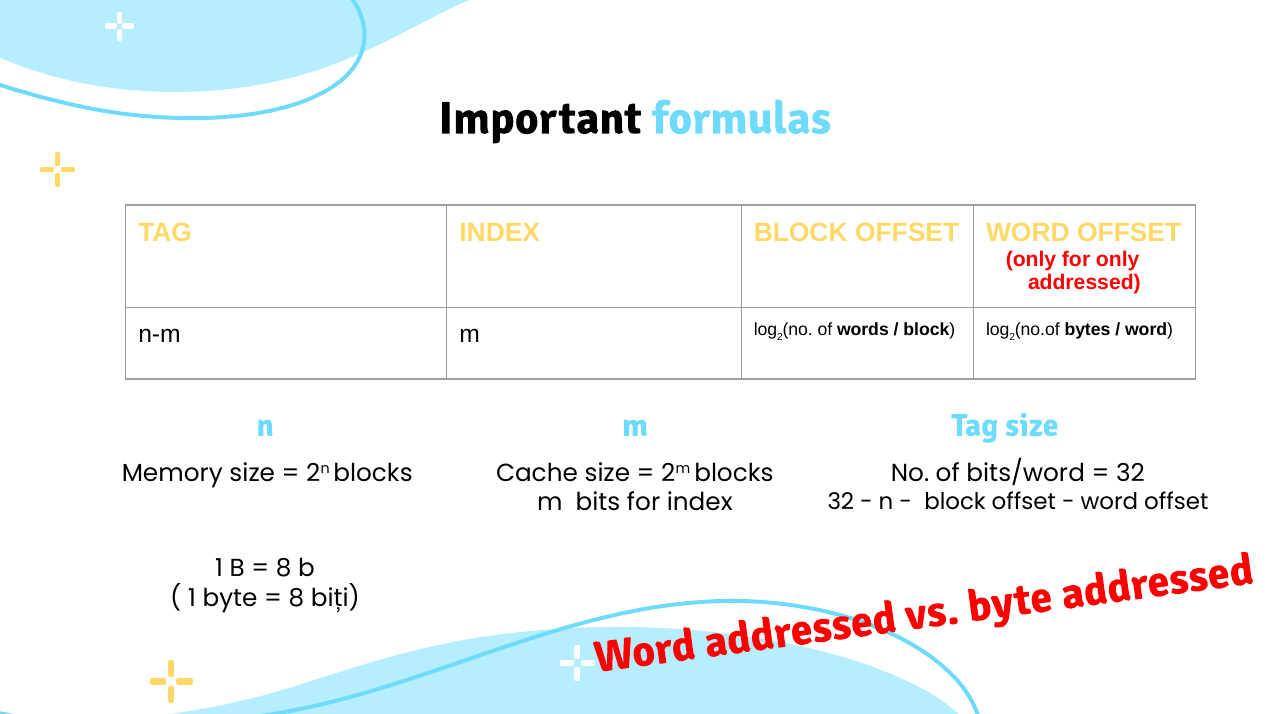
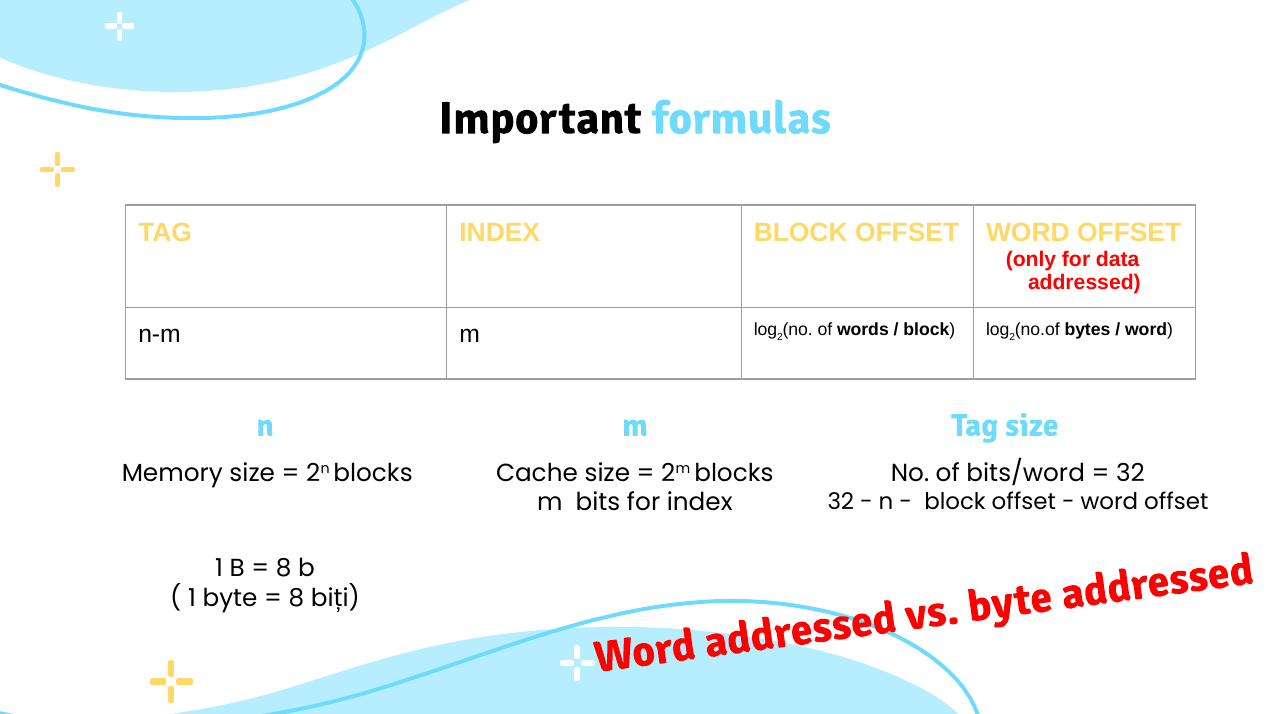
for only: only -> data (1118, 259)
